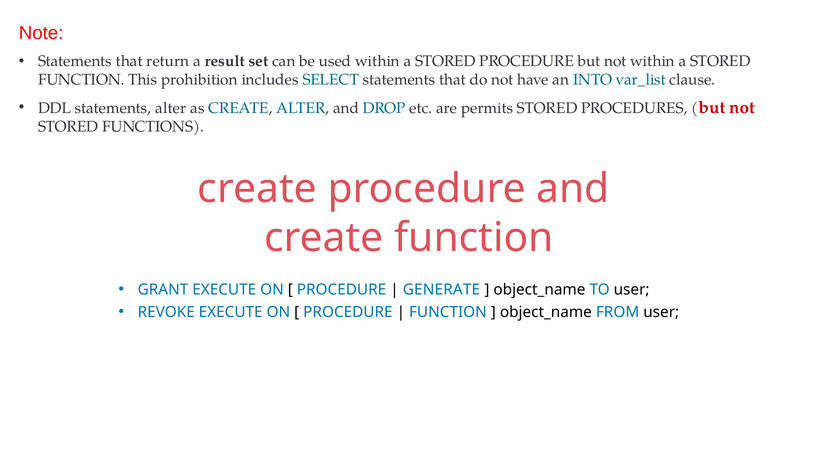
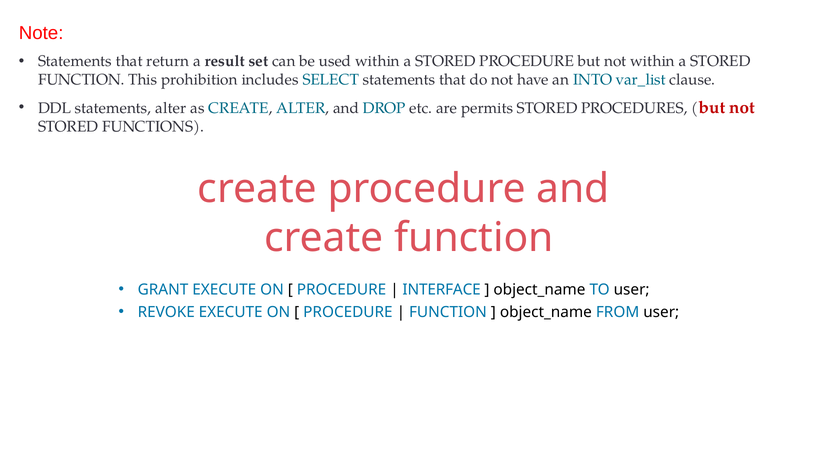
GENERATE: GENERATE -> INTERFACE (442, 290)
